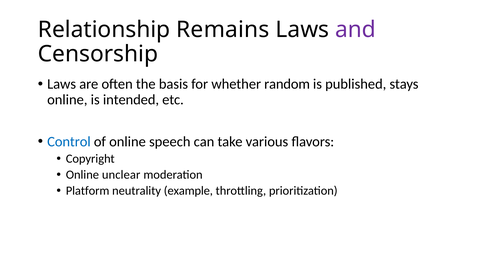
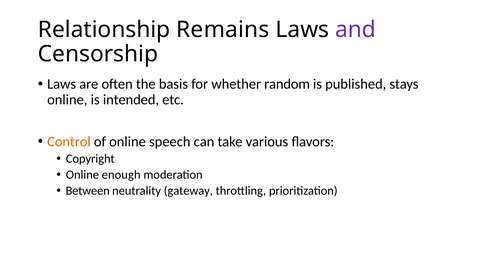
Control colour: blue -> orange (69, 141)
unclear: unclear -> enough (121, 174)
Platform: Platform -> Between (88, 190)
example: example -> gateway (188, 190)
